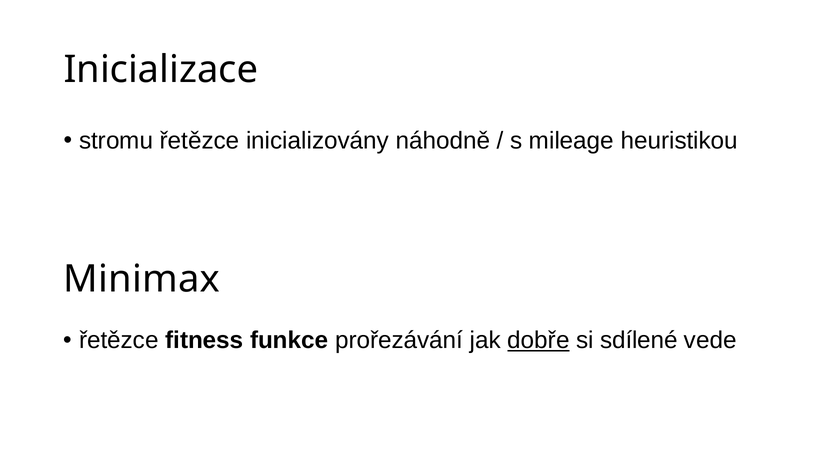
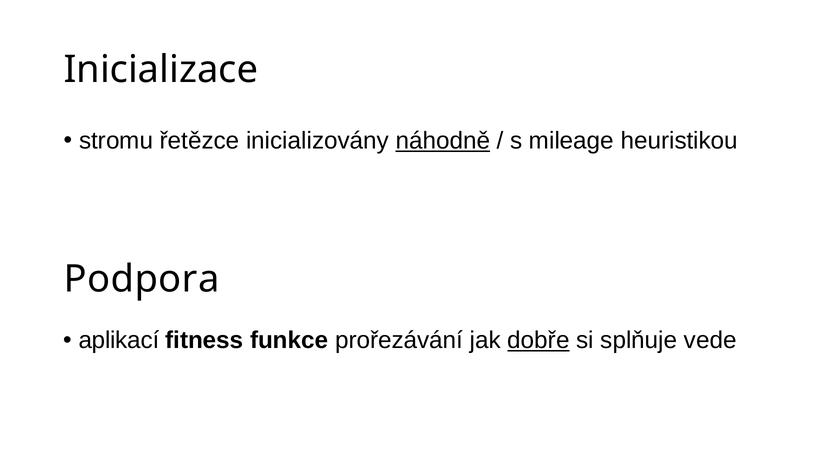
náhodně underline: none -> present (443, 141)
Minimax: Minimax -> Podpora (142, 279)
řetězce: řetězce -> aplikací (119, 341)
sdílené: sdílené -> splňuje (639, 341)
